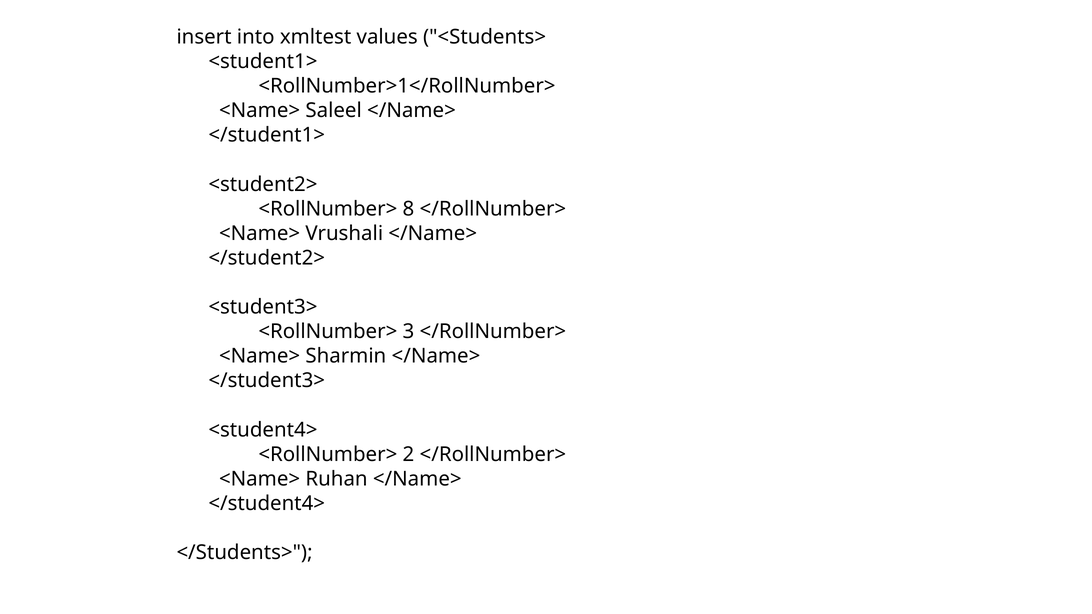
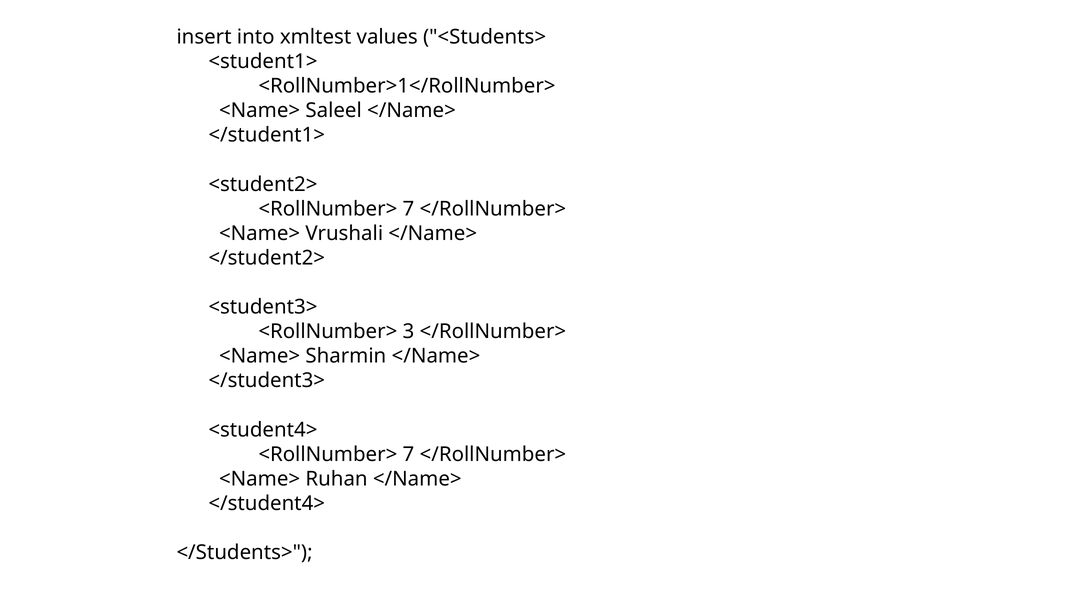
8: 8 -> 7 (408, 209)
2: 2 -> 7 (408, 455)
